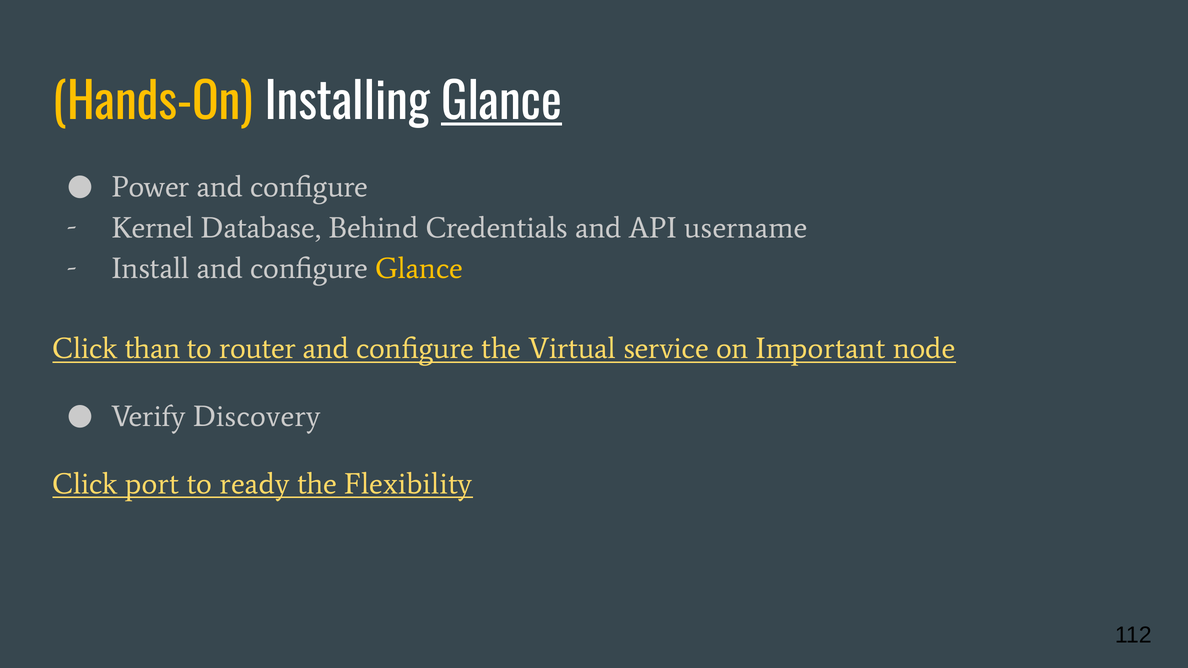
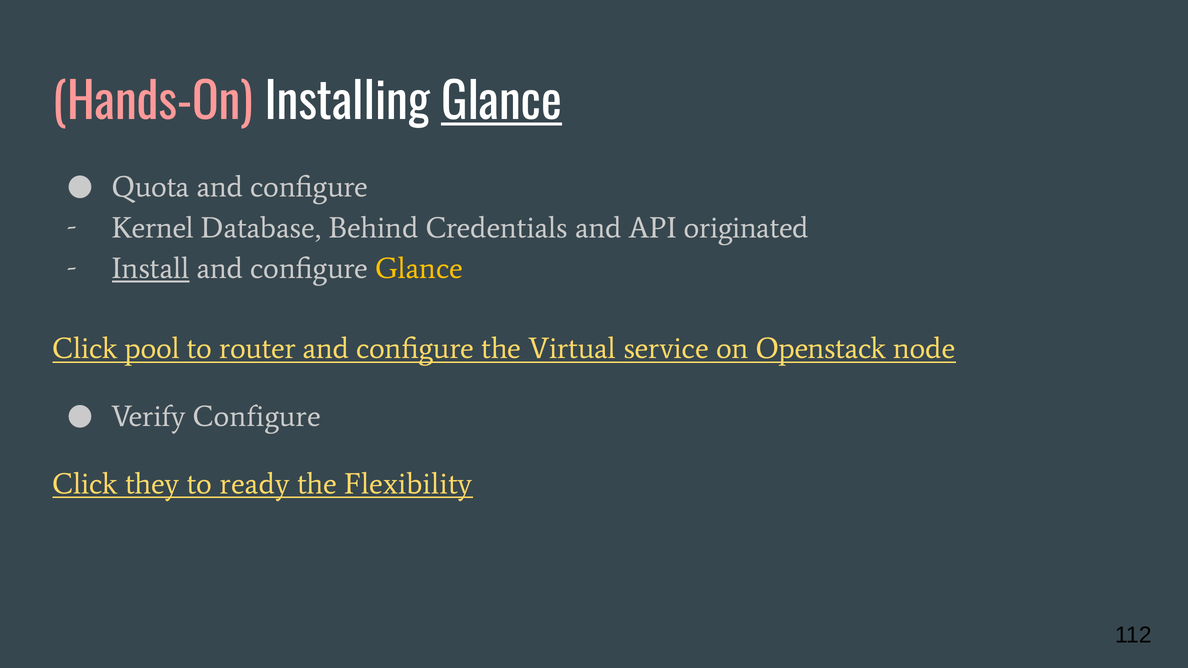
Hands-On colour: yellow -> pink (153, 103)
Power: Power -> Quota (151, 187)
username: username -> originated (746, 228)
Install underline: none -> present (151, 269)
than: than -> pool (152, 349)
Important: Important -> Openstack (821, 349)
Verify Discovery: Discovery -> Configure (257, 417)
port: port -> they (152, 484)
